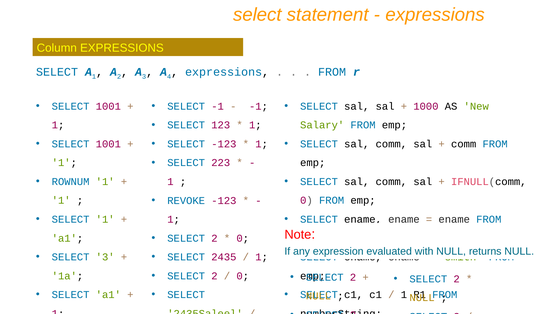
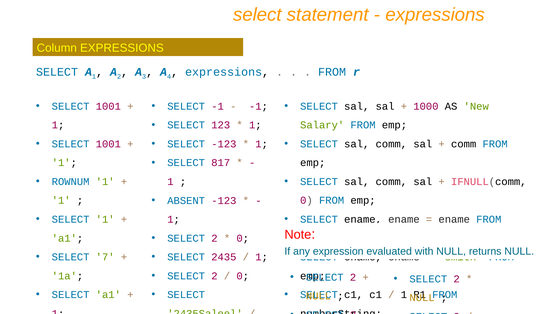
223: 223 -> 817 (221, 163)
REVOKE: REVOKE -> ABSENT (186, 201)
SELECT 3: 3 -> 7 (105, 257)
